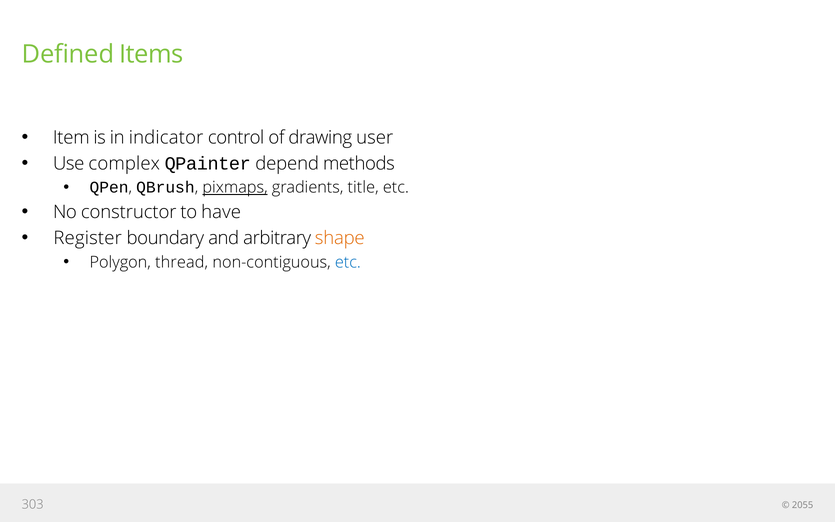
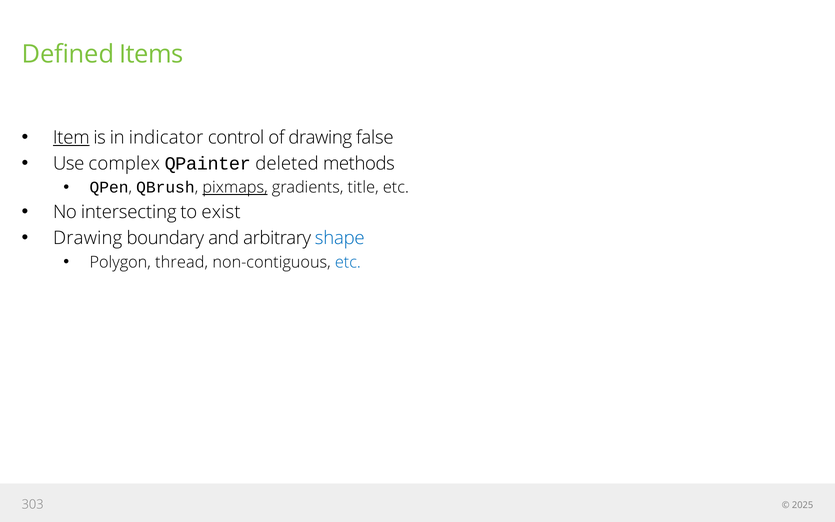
Item underline: none -> present (71, 138)
user: user -> false (375, 138)
depend: depend -> deleted (287, 164)
constructor: constructor -> intersecting (129, 212)
have: have -> exist (221, 212)
Register: Register -> Drawing (88, 238)
shape colour: orange -> blue (340, 238)
2055: 2055 -> 2025 (803, 505)
